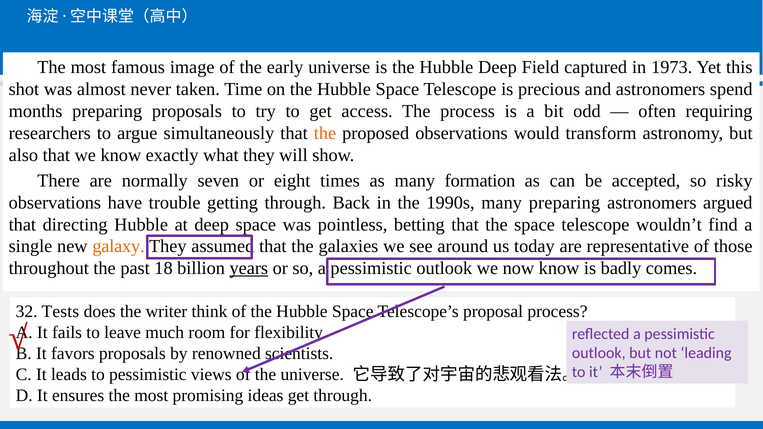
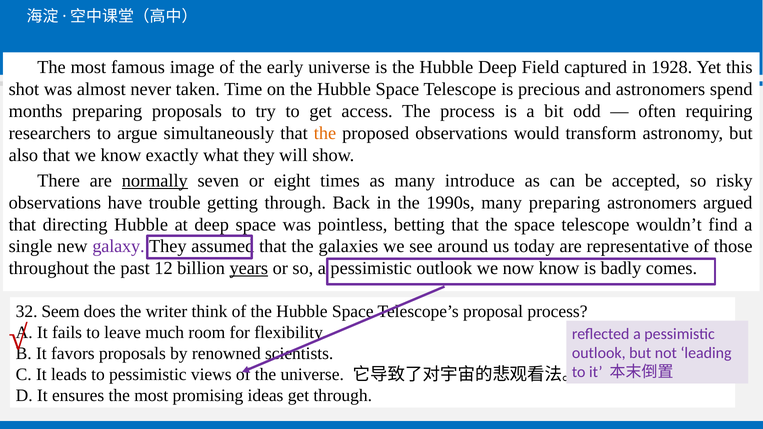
1973: 1973 -> 1928 (672, 67)
normally underline: none -> present (155, 181)
formation: formation -> introduce (480, 181)
galaxy colour: orange -> purple (119, 247)
18: 18 -> 12 (164, 268)
Tests: Tests -> Seem (61, 312)
